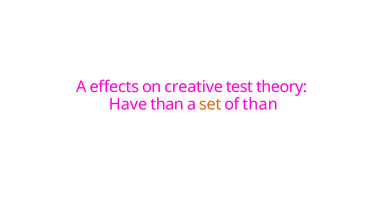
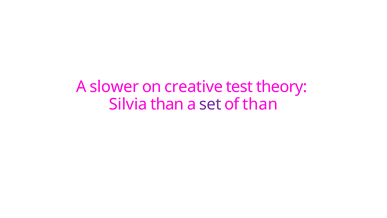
effects: effects -> slower (114, 87)
Have: Have -> Silvia (128, 104)
set colour: orange -> purple (210, 104)
